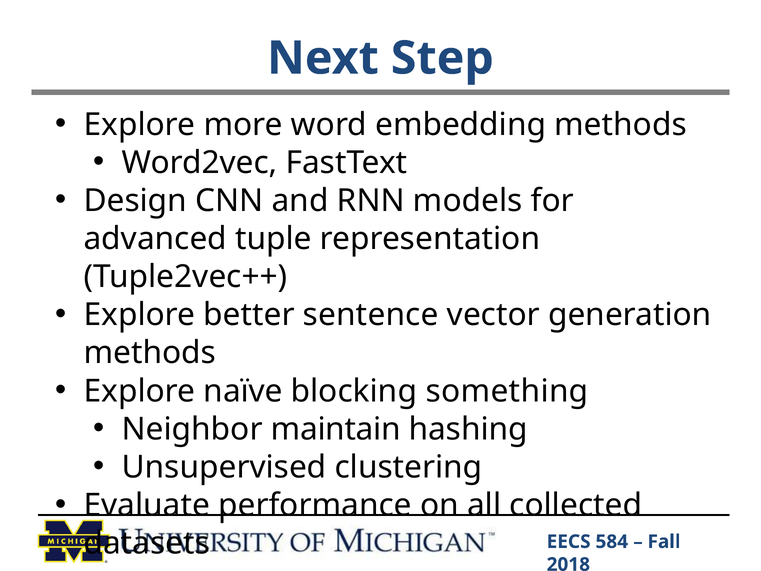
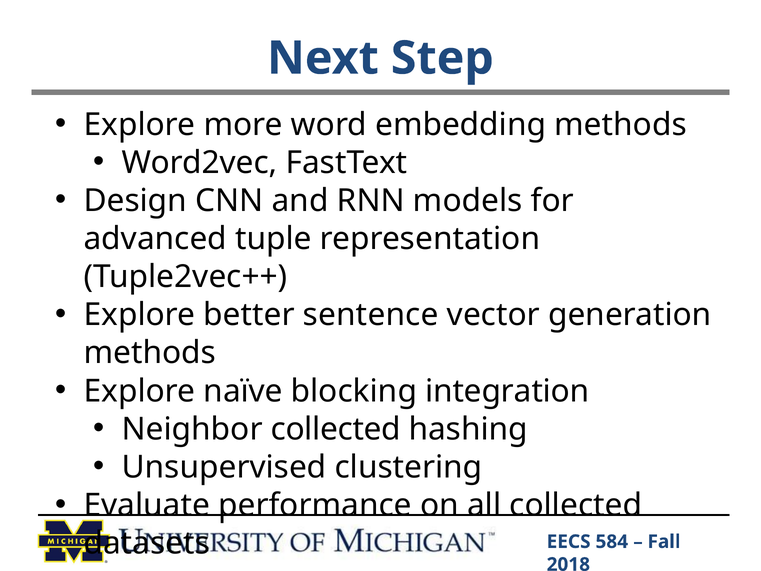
something: something -> integration (507, 391)
Neighbor maintain: maintain -> collected (336, 429)
